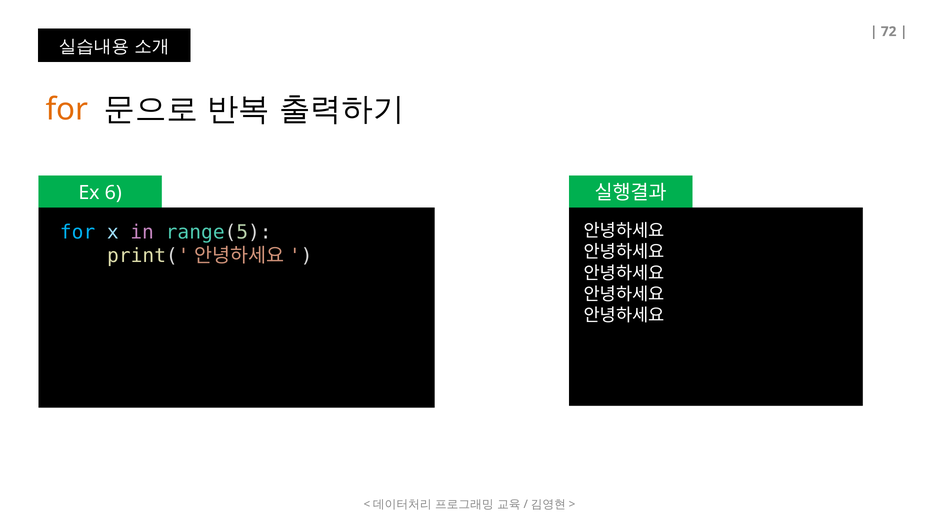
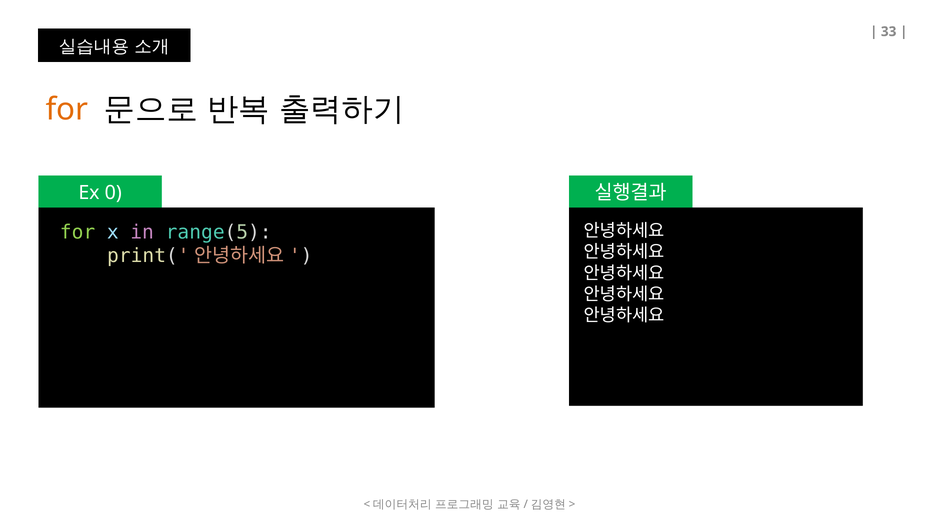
72: 72 -> 33 (889, 32)
6: 6 -> 0 (113, 193)
for colour: light blue -> light green (78, 232)
